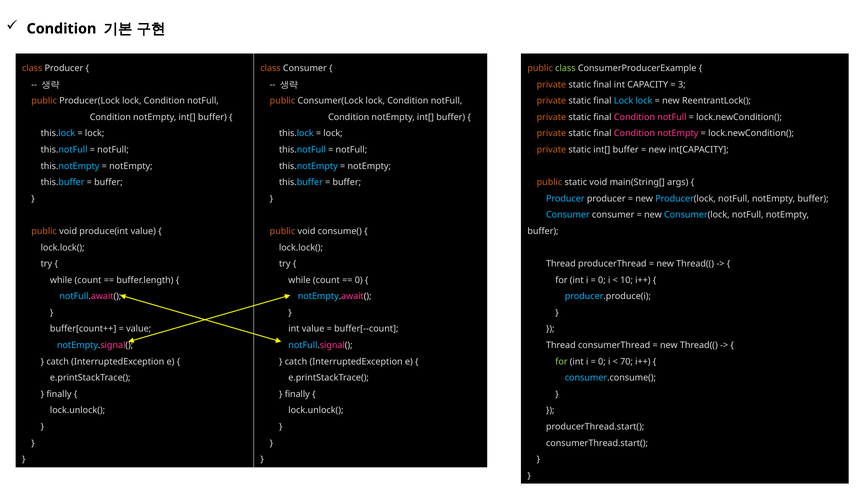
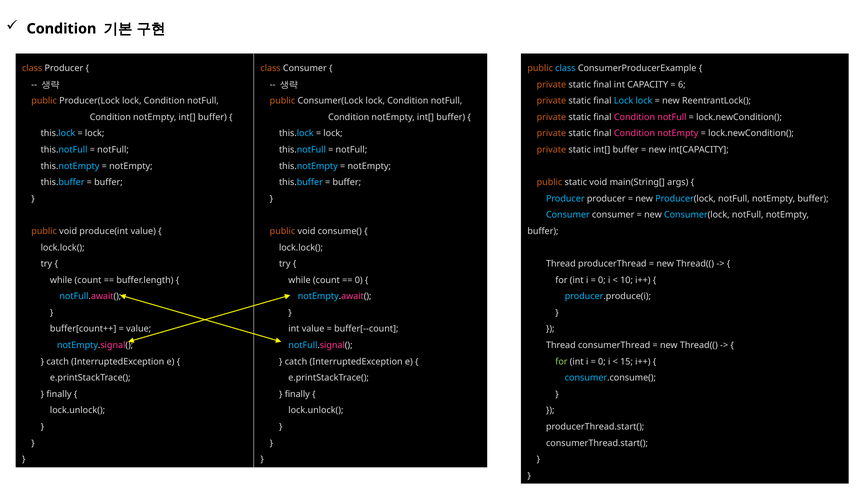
class colour: light green -> light blue (565, 68)
3: 3 -> 6 (682, 85)
70: 70 -> 15 (627, 361)
